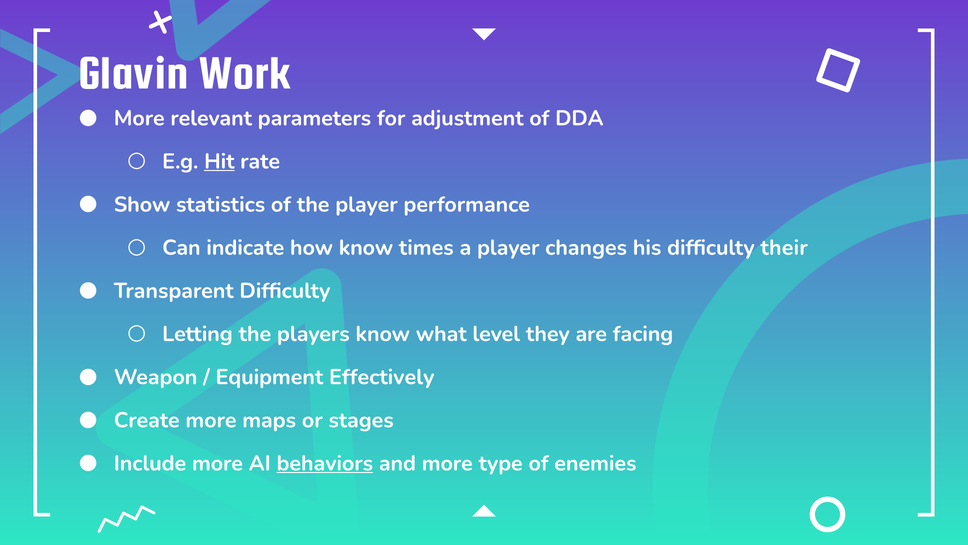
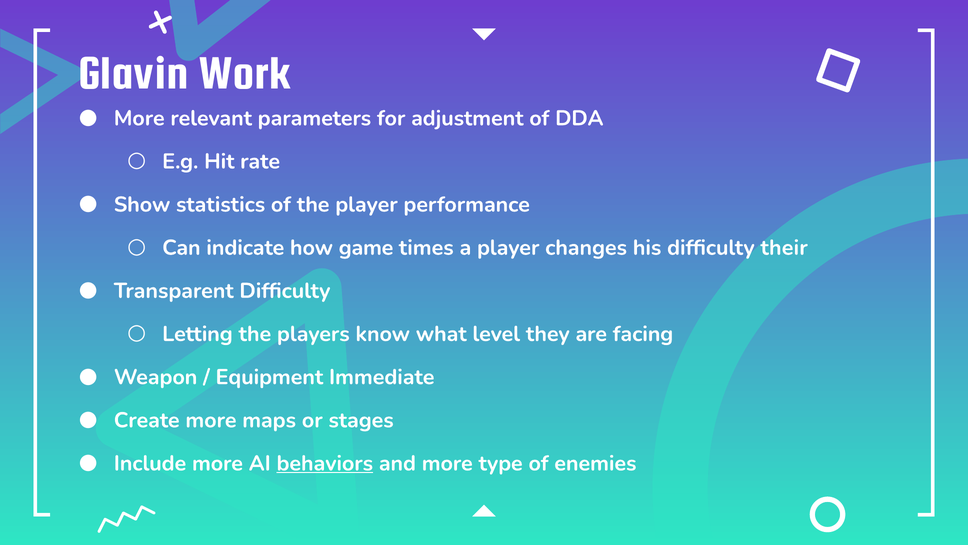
Hit underline: present -> none (219, 161)
how know: know -> game (366, 247)
Effectively: Effectively -> Immediate (382, 377)
